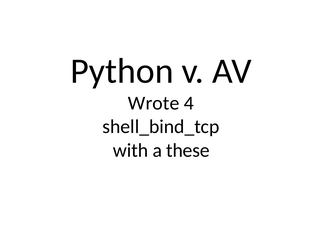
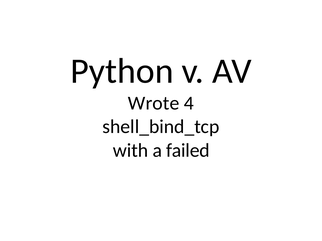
these: these -> failed (188, 151)
